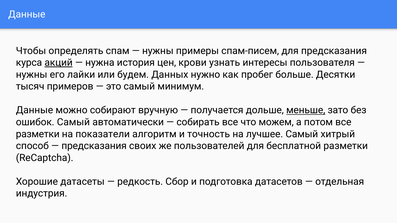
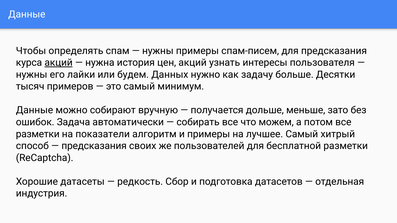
цен крови: крови -> акций (193, 63)
пробег: пробег -> задачу (257, 75)
меньше underline: present -> none (306, 110)
ошибок Самый: Самый -> Задача (73, 122)
и точность: точность -> примеры (209, 134)
